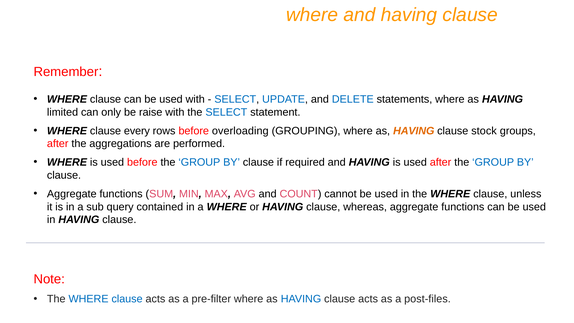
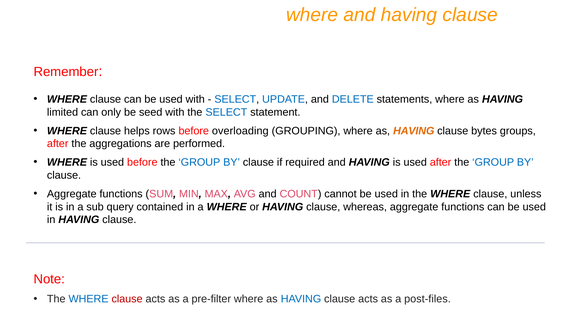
raise: raise -> seed (151, 112)
every: every -> helps (137, 131)
stock: stock -> bytes (484, 131)
clause colour: blue -> red (127, 299)
